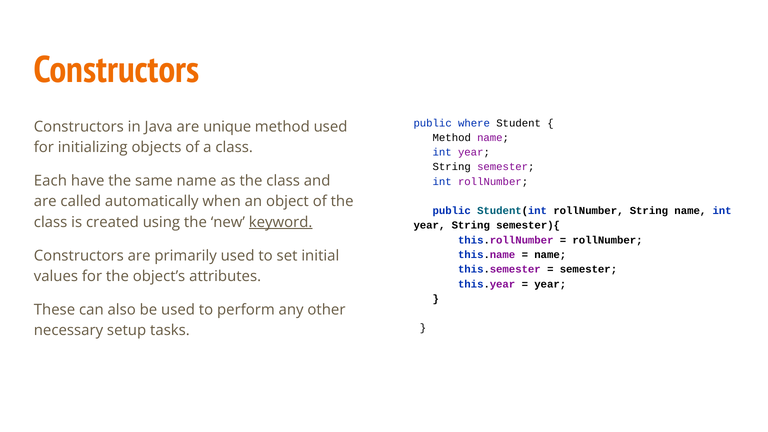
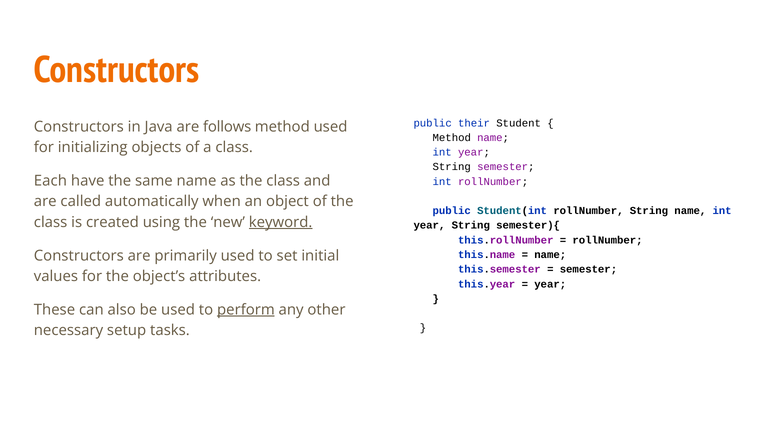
where: where -> their (474, 123)
unique: unique -> follows (227, 127)
perform underline: none -> present (246, 310)
